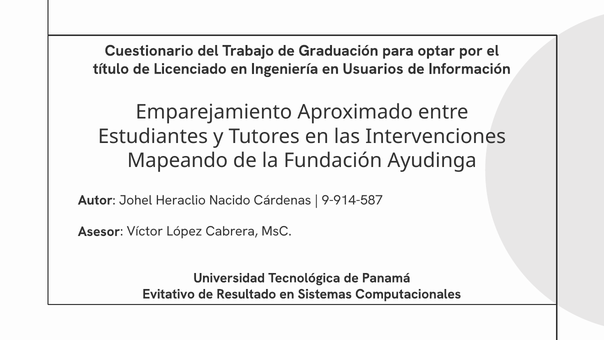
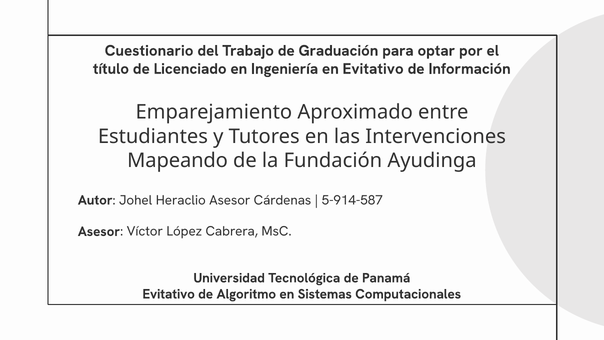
en Usuarios: Usuarios -> Evitativo (373, 69)
Heraclio Nacido: Nacido -> Asesor (230, 200)
9-914-587: 9-914-587 -> 5-914-587 (352, 200)
Resultado: Resultado -> Algoritmo (246, 294)
